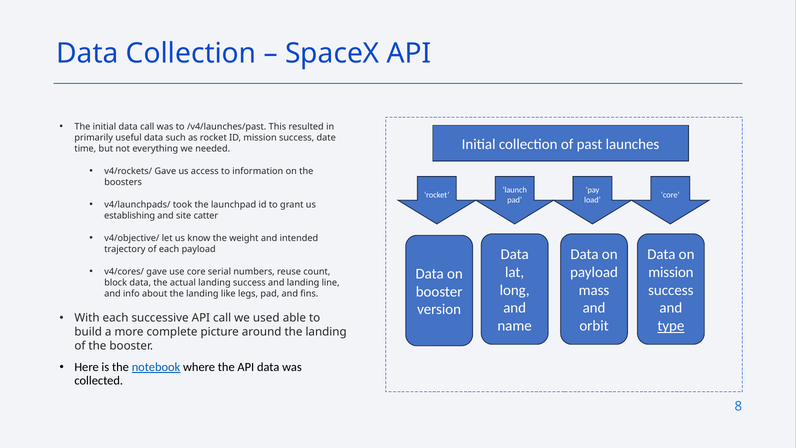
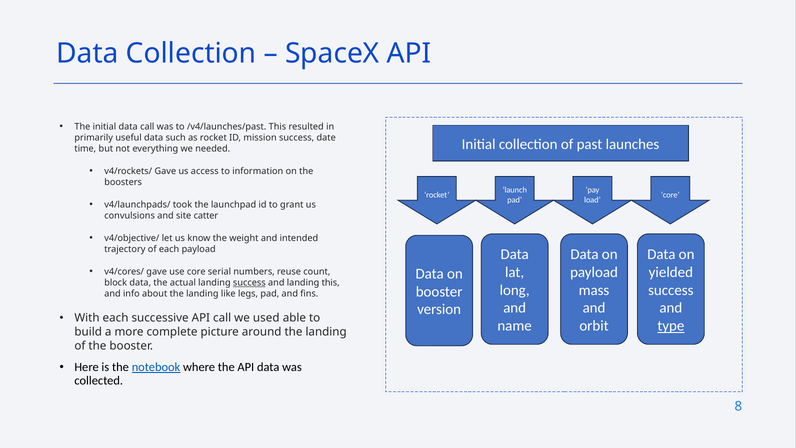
establishing: establishing -> convulsions (130, 216)
mission: mission -> yielded (671, 272)
success underline: none -> present (249, 283)
landing line: line -> this (331, 283)
